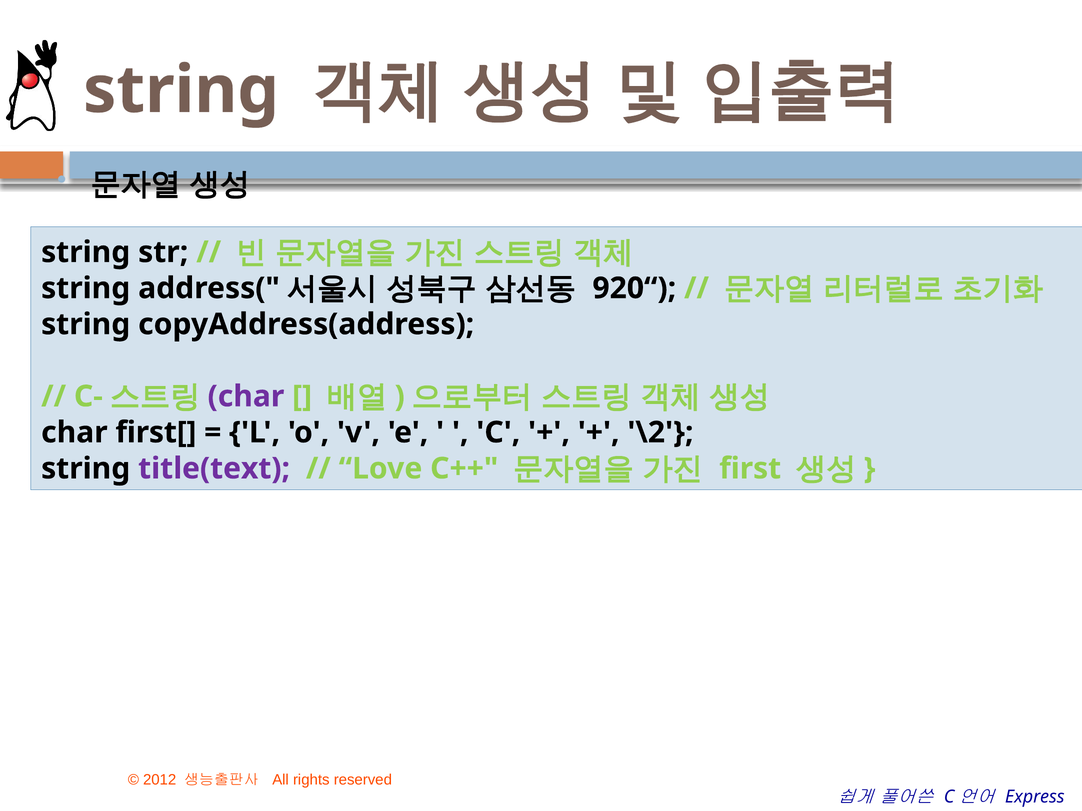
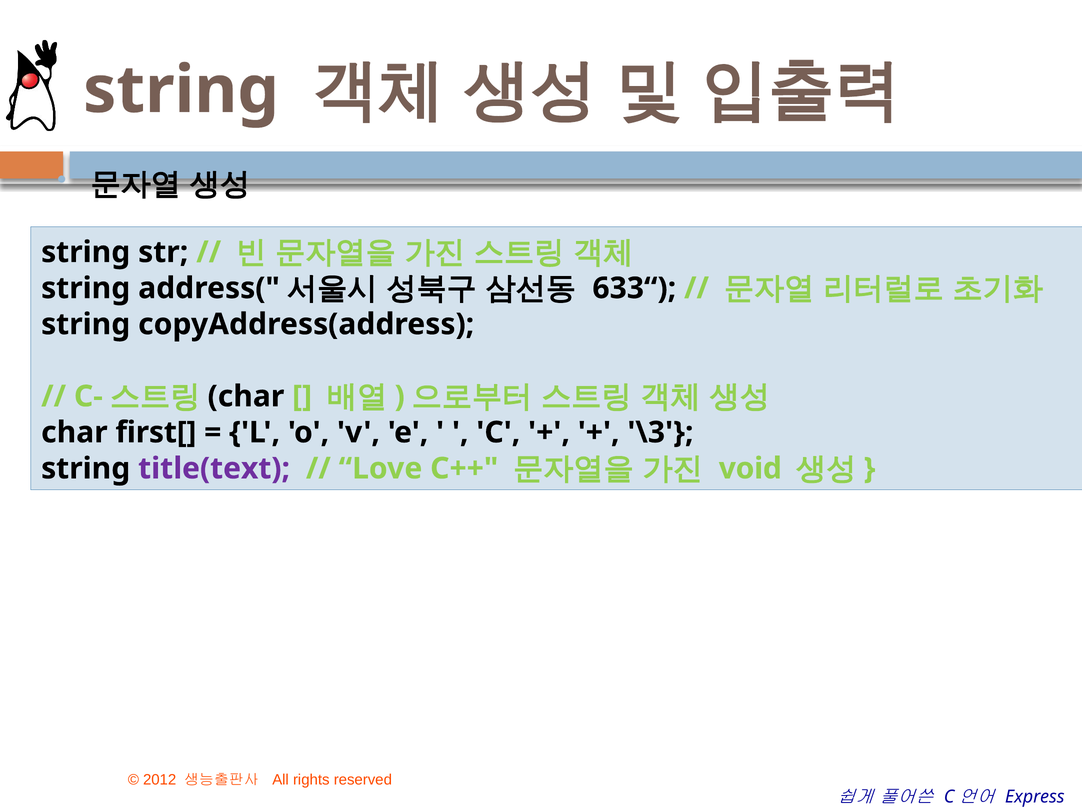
920“: 920“ -> 633“ (634, 288)
char colour: purple -> black (246, 397)
\2: \2 -> \3 (660, 433)
first: first -> void (750, 469)
